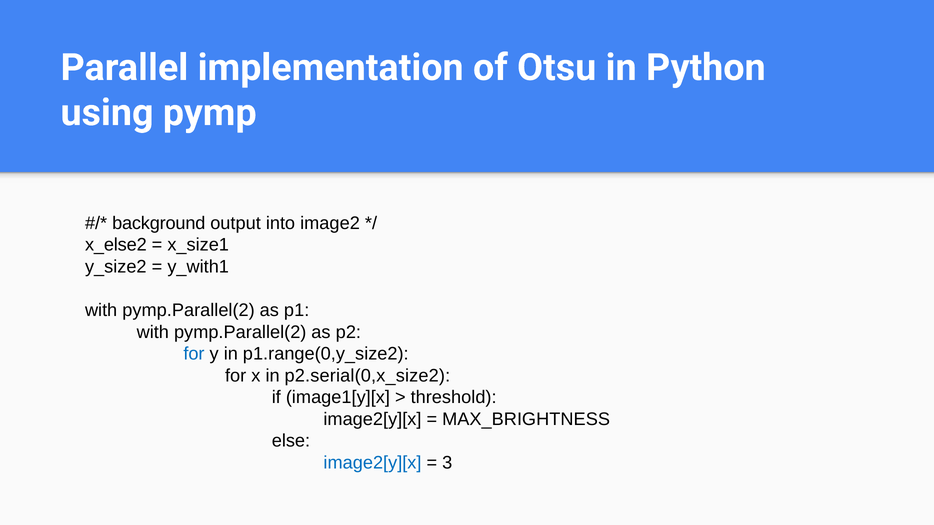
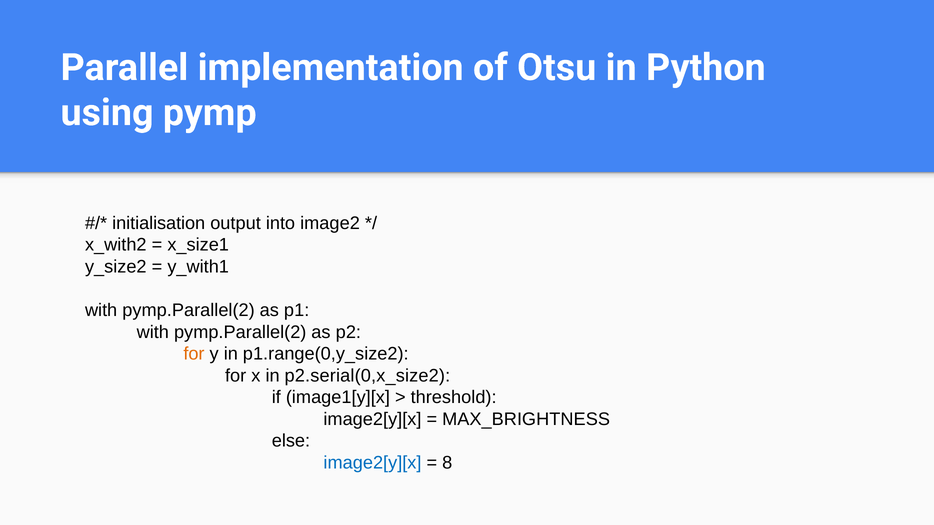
background: background -> initialisation (159, 223)
x_else2: x_else2 -> x_with2 (116, 245)
for colour: blue -> orange (194, 354)
3: 3 -> 8 (447, 463)
